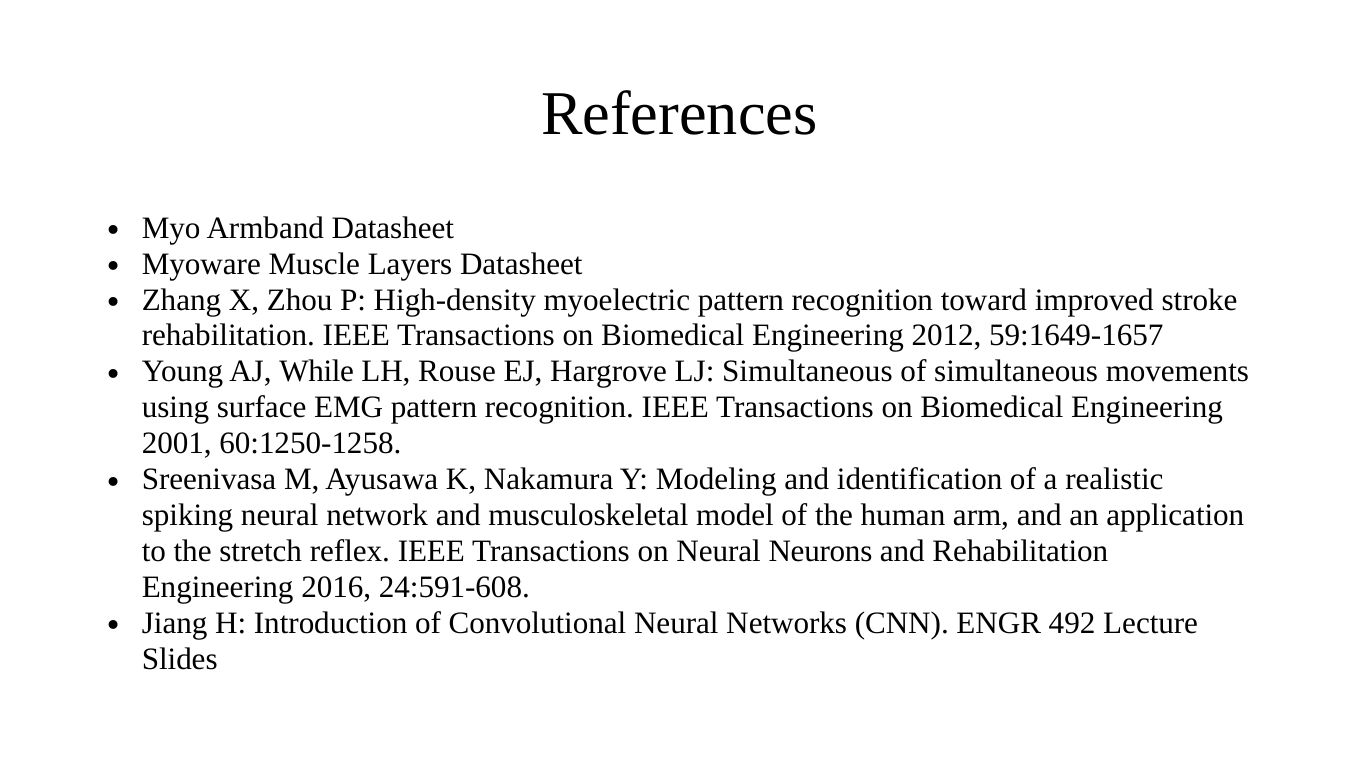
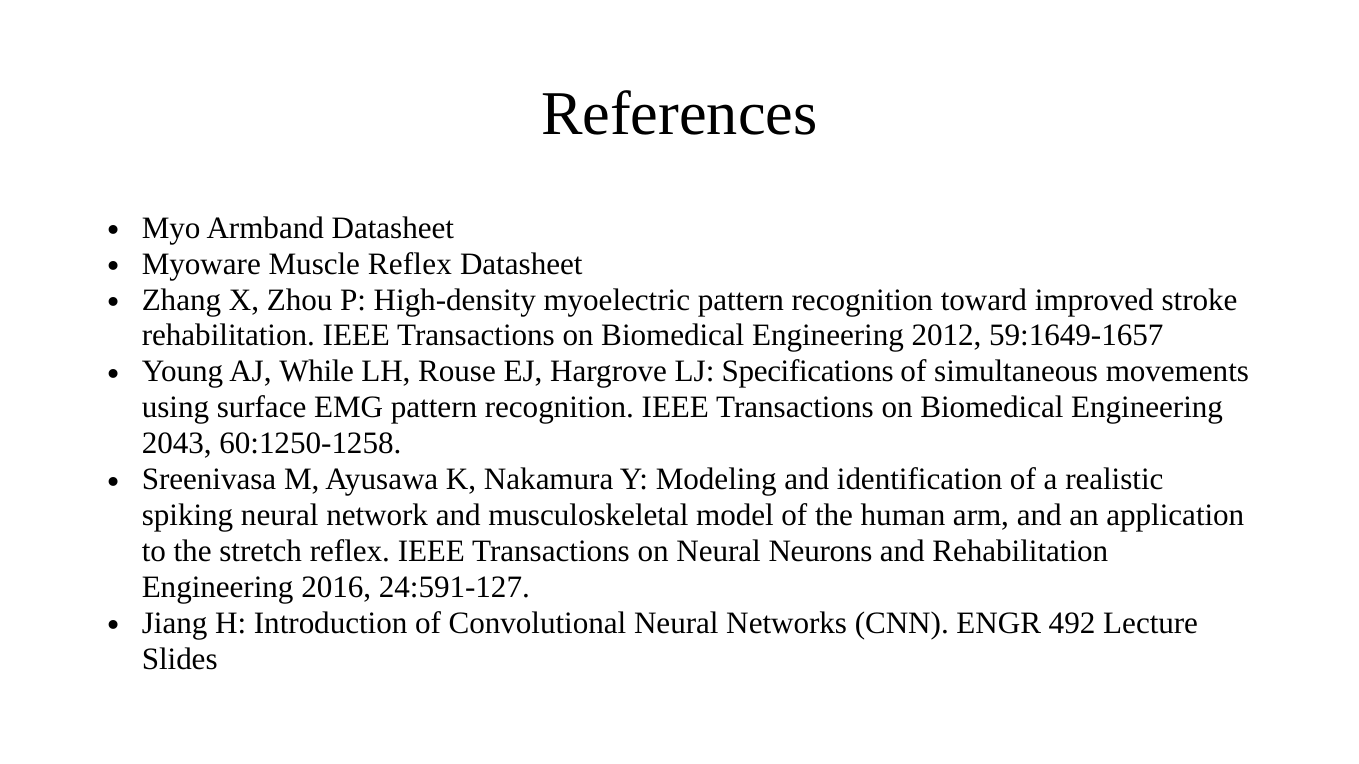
Muscle Layers: Layers -> Reflex (410, 264)
LJ Simultaneous: Simultaneous -> Specifications (808, 372)
2001: 2001 -> 2043 (177, 444)
24:591-608: 24:591-608 -> 24:591-127 (454, 588)
